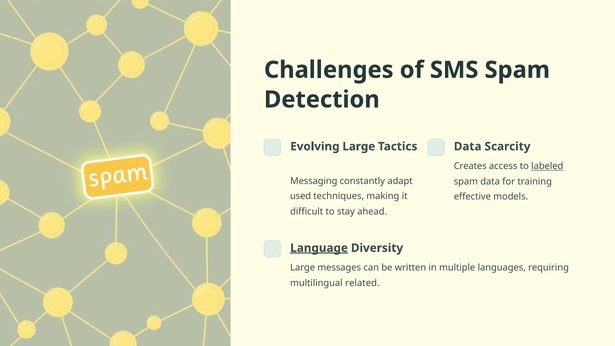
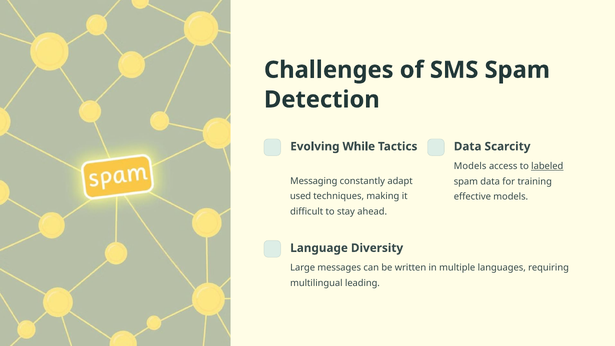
Evolving Large: Large -> While (359, 146)
Creates: Creates -> Models (470, 166)
Language underline: present -> none (319, 248)
related: related -> leading (362, 283)
